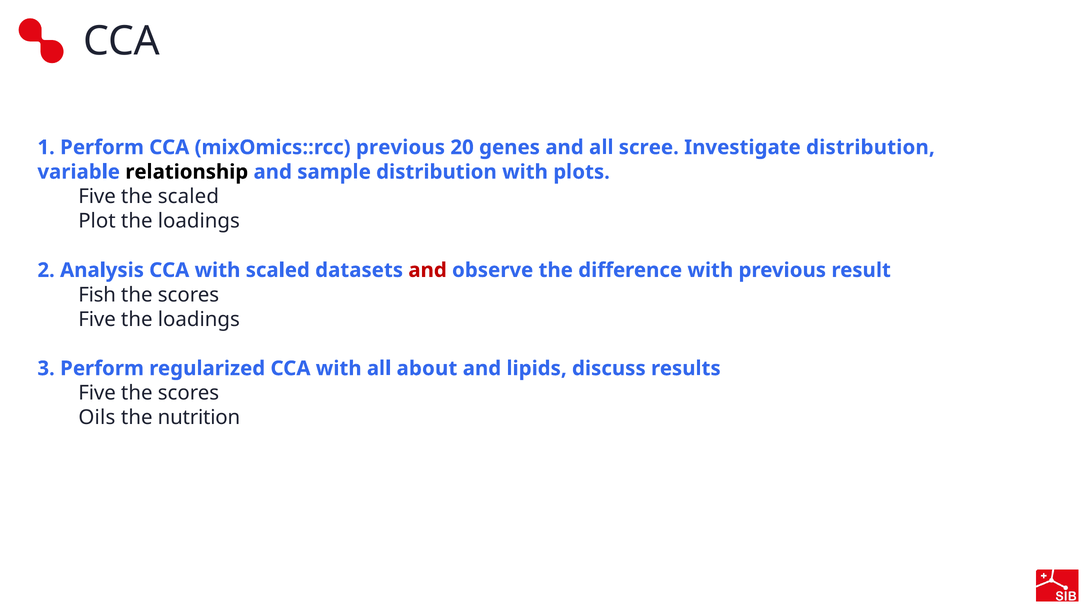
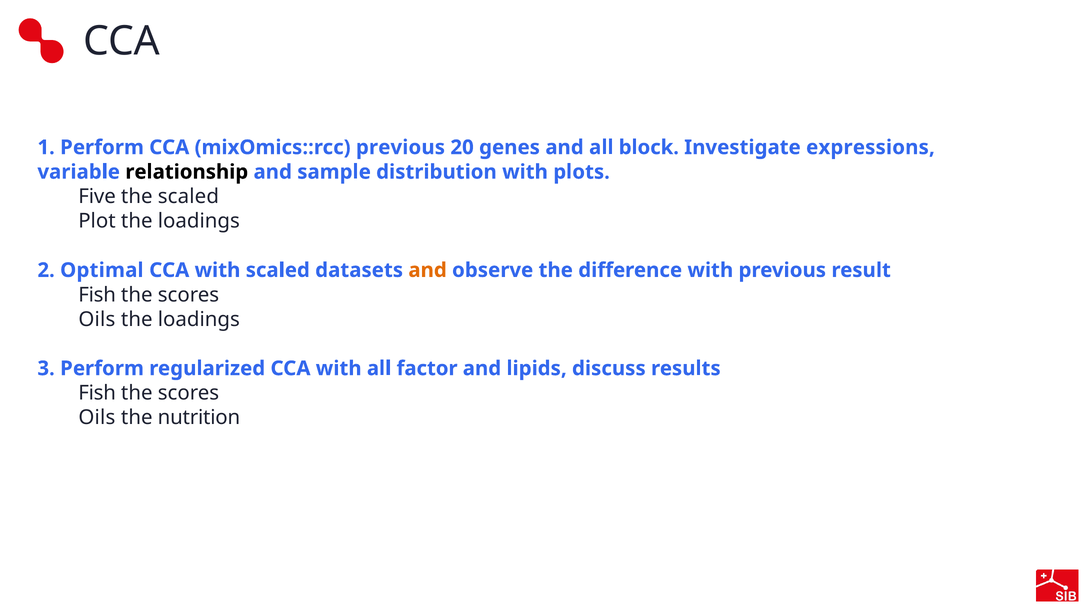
scree: scree -> block (649, 147)
Investigate distribution: distribution -> expressions (870, 147)
Analysis: Analysis -> Optimal (102, 270)
and colour: red -> orange (428, 270)
Five: Five -> Oils (97, 319)
about: about -> factor (427, 368)
Five: Five -> Fish (97, 393)
